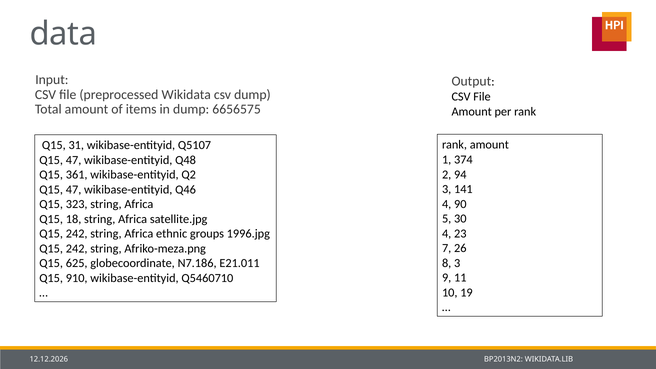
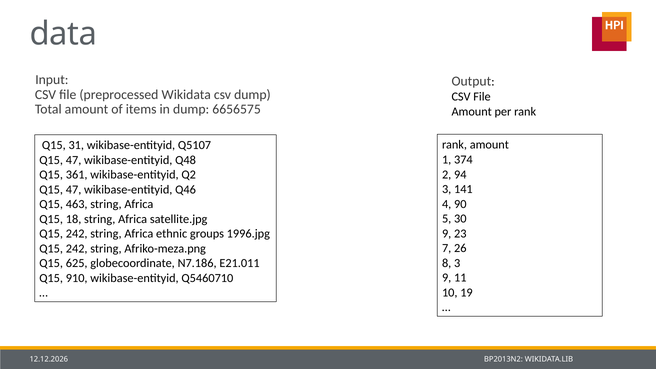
323: 323 -> 463 (77, 204)
4: 4 -> 9 (447, 233)
